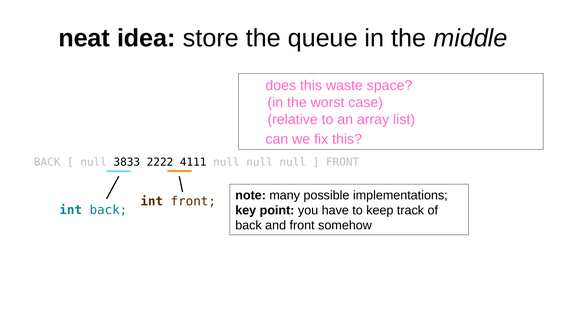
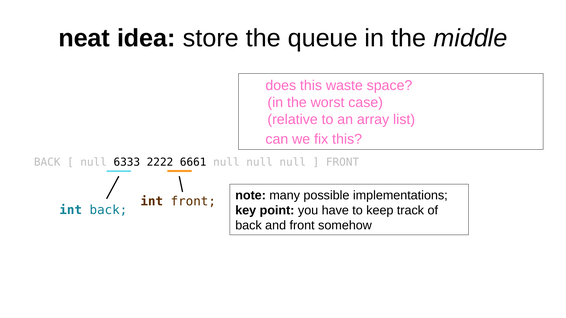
3833: 3833 -> 6333 (127, 162)
4111: 4111 -> 6661 (193, 162)
